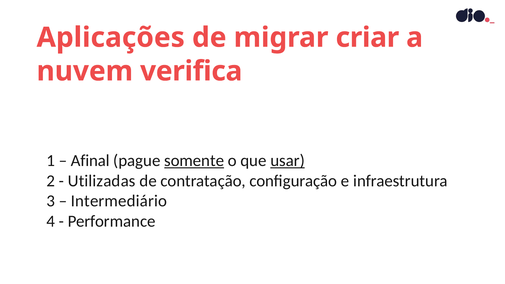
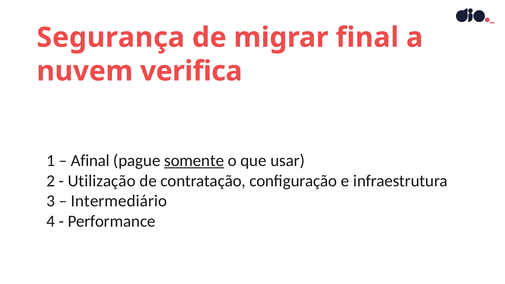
Aplicações: Aplicações -> Segurança (111, 38)
criar: criar -> final (367, 38)
usar underline: present -> none (288, 161)
Utilizadas: Utilizadas -> Utilização (102, 181)
